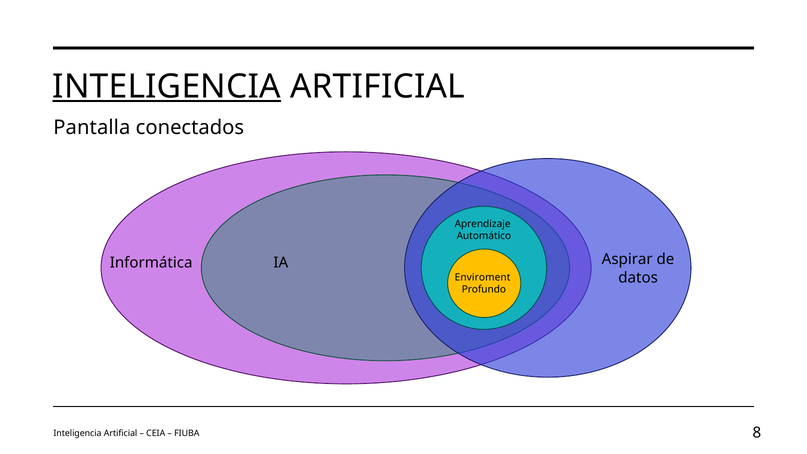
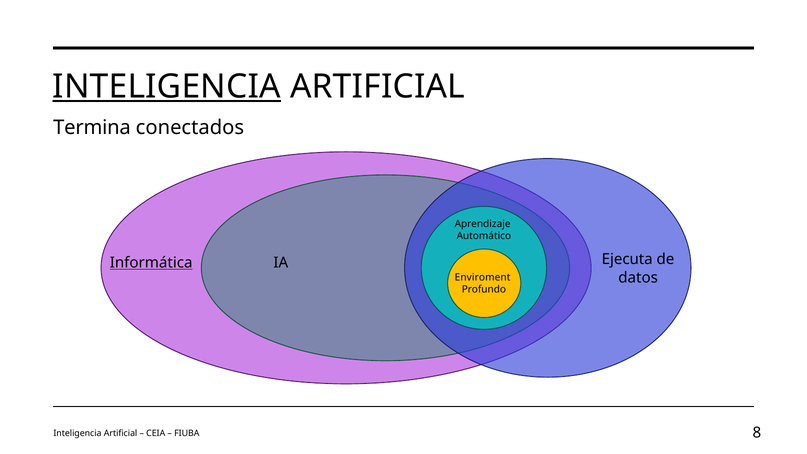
Pantalla: Pantalla -> Termina (92, 128)
Aspirar: Aspirar -> Ejecuta (627, 259)
Informática underline: none -> present (151, 263)
